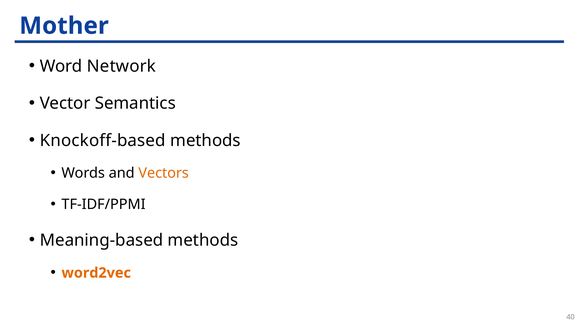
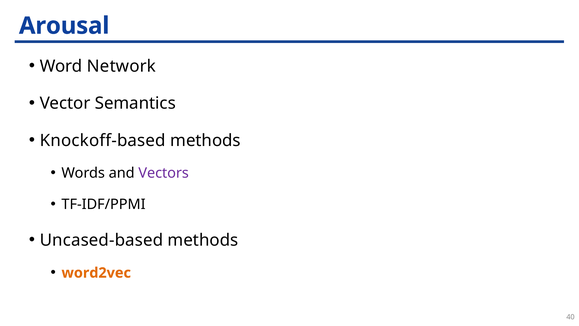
Mother: Mother -> Arousal (64, 26)
Vectors colour: orange -> purple (164, 173)
Meaning-based: Meaning-based -> Uncased-based (101, 240)
